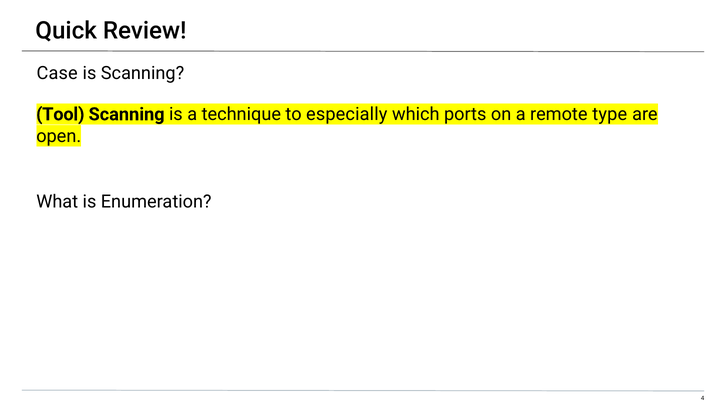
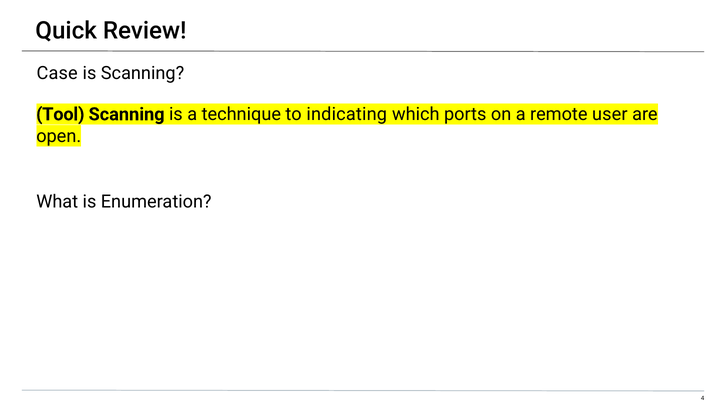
especially: especially -> indicating (347, 114)
type: type -> user (610, 114)
